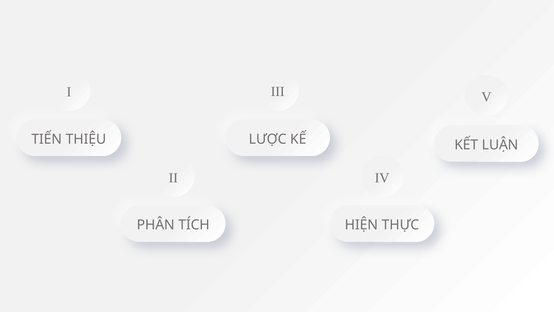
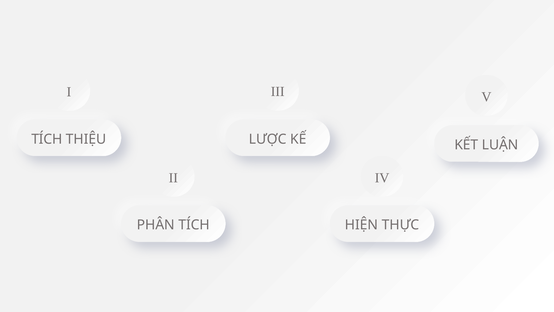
TIẾN: TIẾN -> TÍCH (47, 139)
